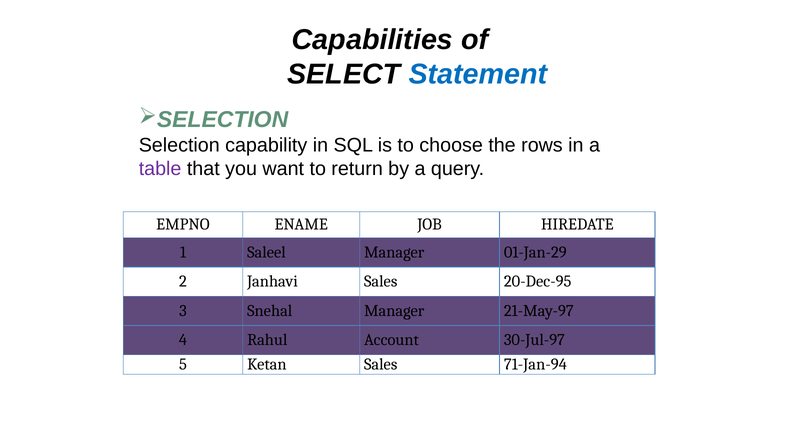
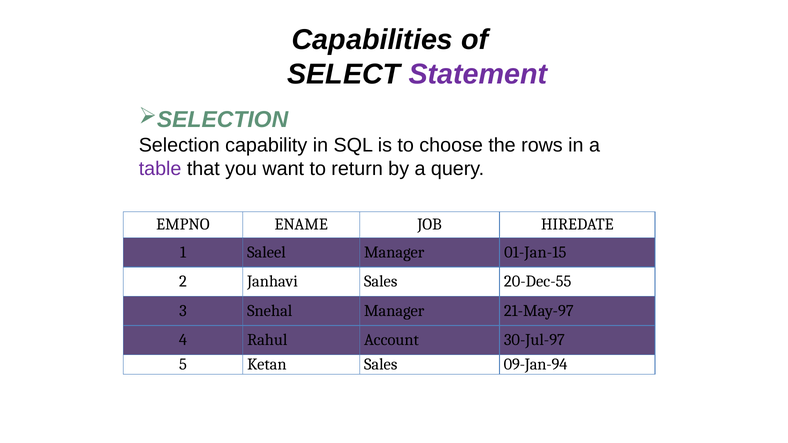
Statement colour: blue -> purple (478, 74)
01-Jan-29: 01-Jan-29 -> 01-Jan-15 (535, 252)
20-Dec-95: 20-Dec-95 -> 20-Dec-55 (538, 282)
71-Jan-94: 71-Jan-94 -> 09-Jan-94 (536, 365)
